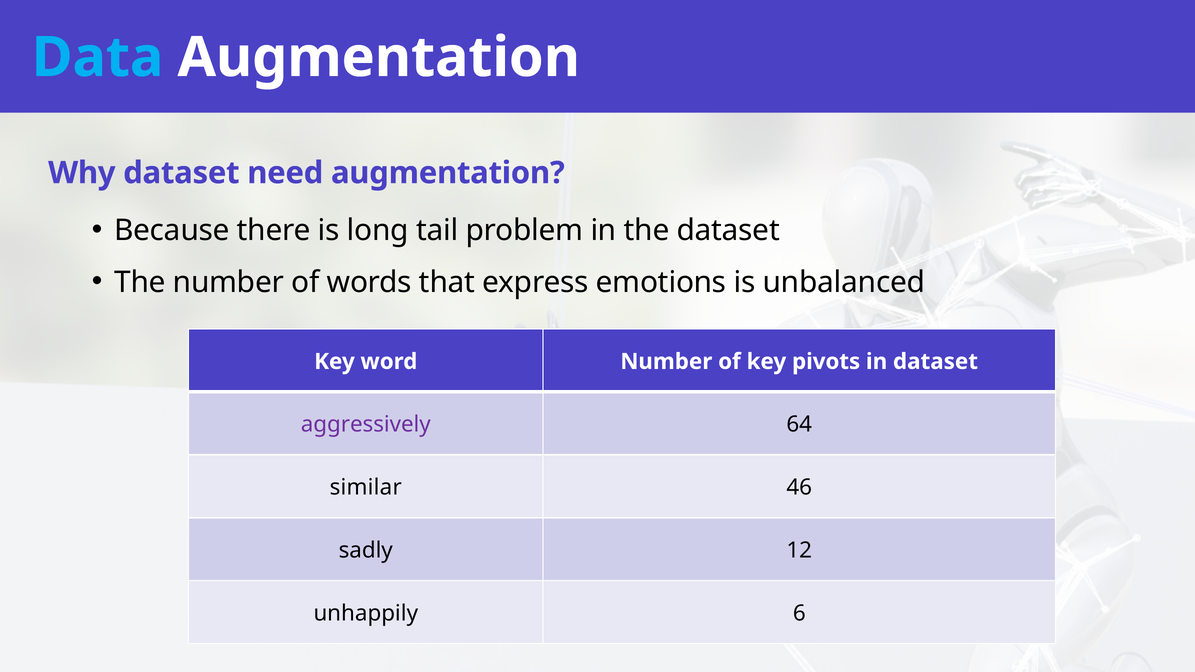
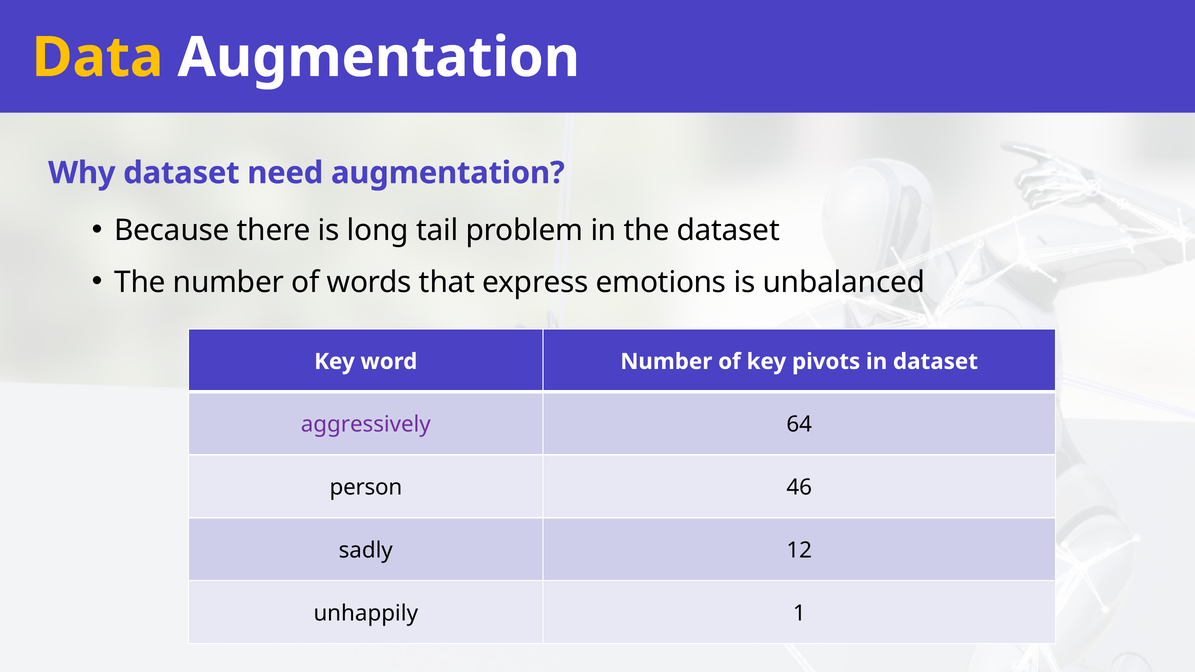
Data colour: light blue -> yellow (98, 58)
similar: similar -> person (366, 488)
6: 6 -> 1 (799, 614)
